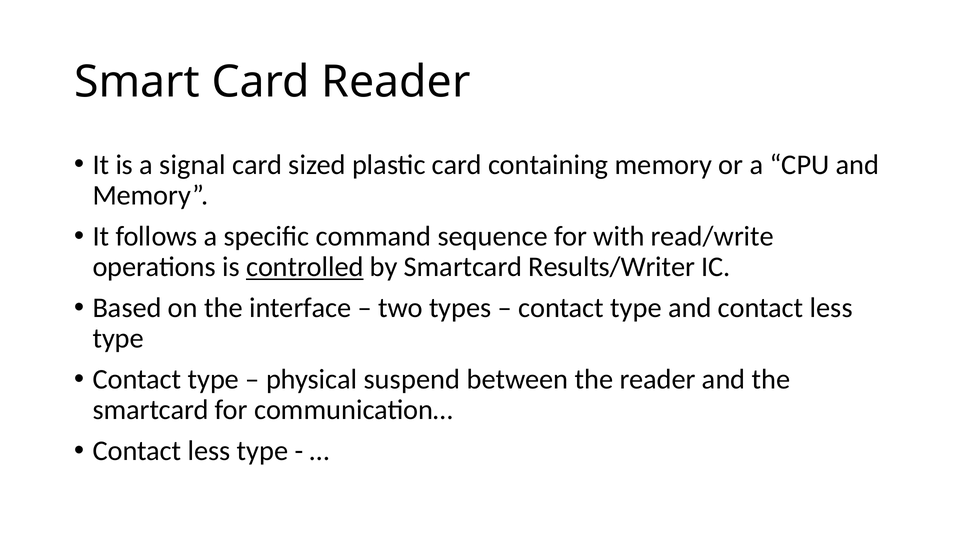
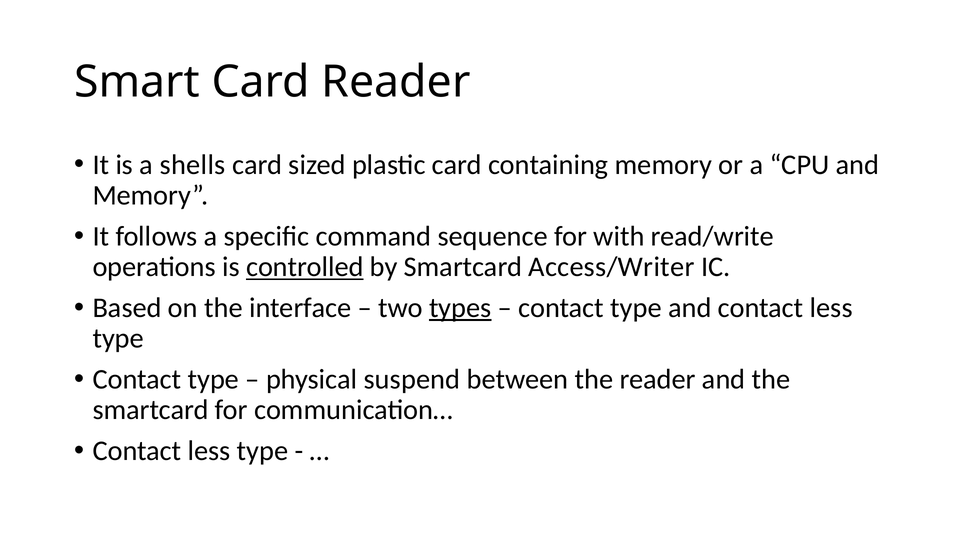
signal: signal -> shells (193, 165)
Results/Writer: Results/Writer -> Access/Writer (611, 267)
types underline: none -> present (460, 308)
